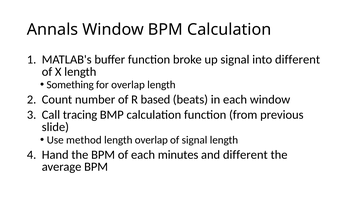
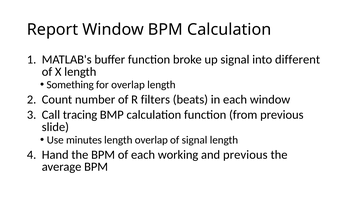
Annals: Annals -> Report (53, 30)
based: based -> filters (155, 100)
method: method -> minutes (84, 141)
minutes: minutes -> working (178, 155)
and different: different -> previous (245, 155)
